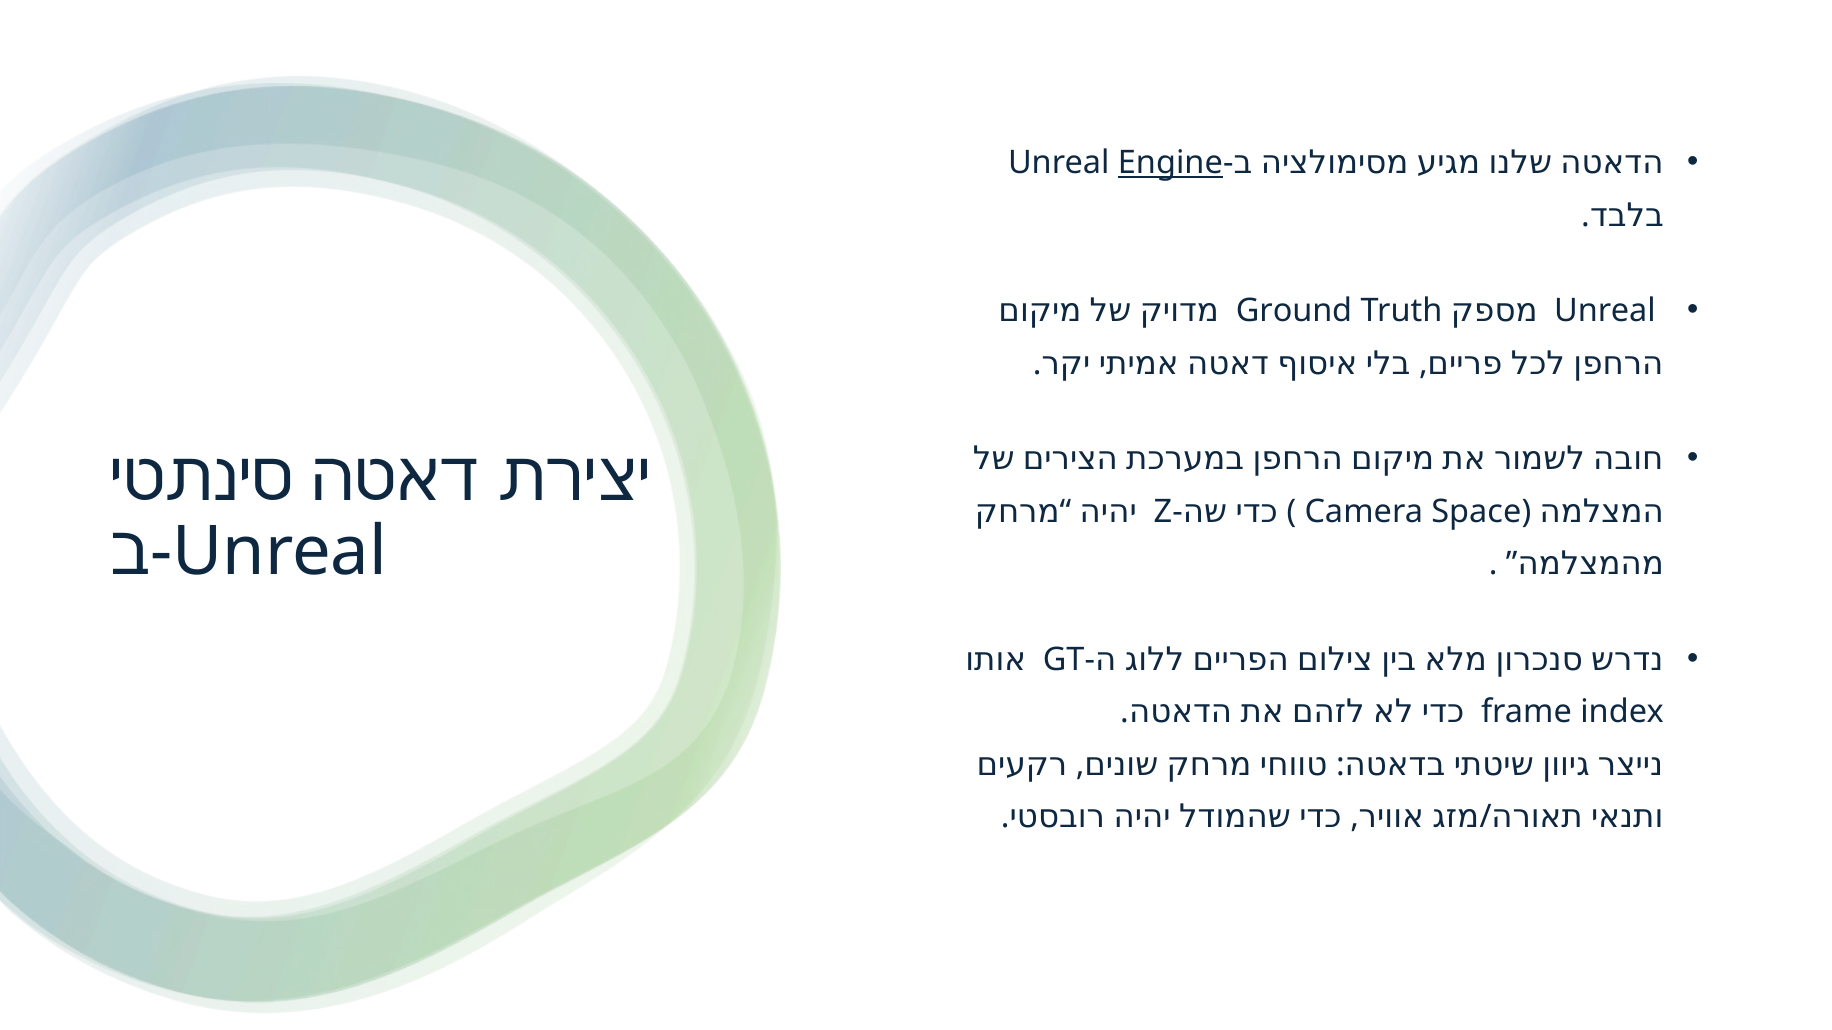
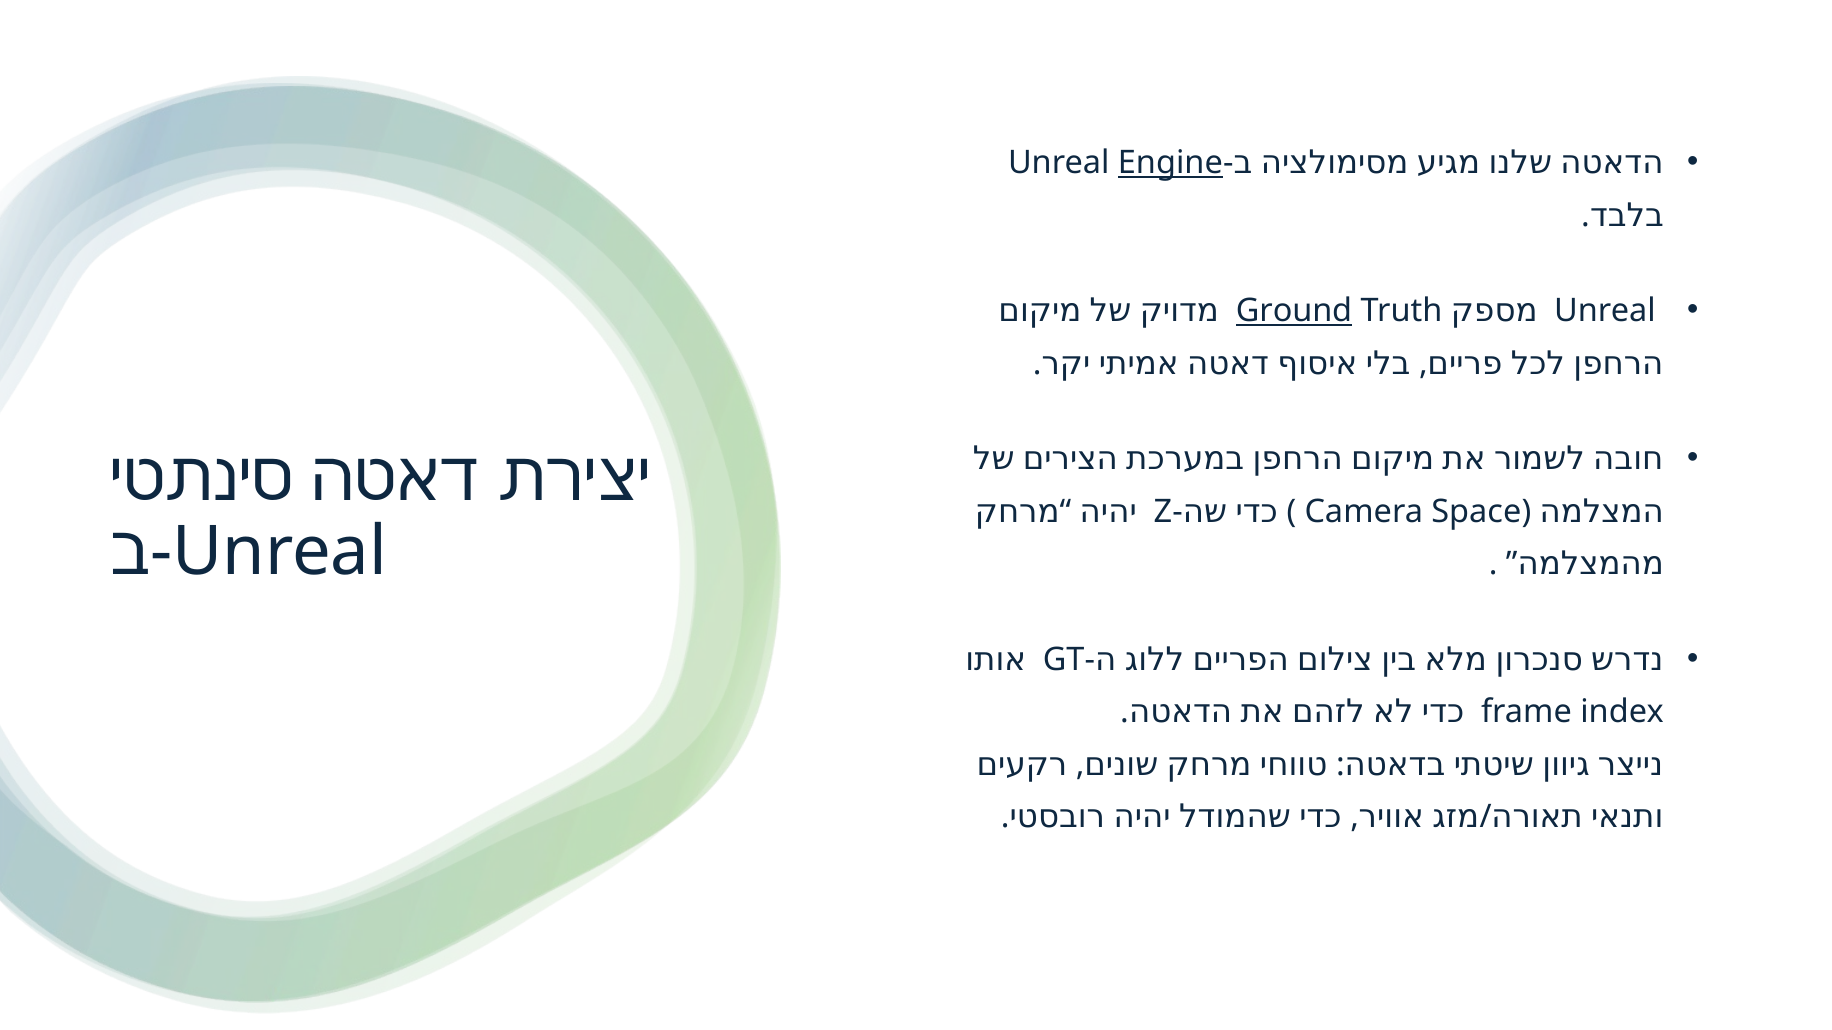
Ground underline: none -> present (1294, 311)
